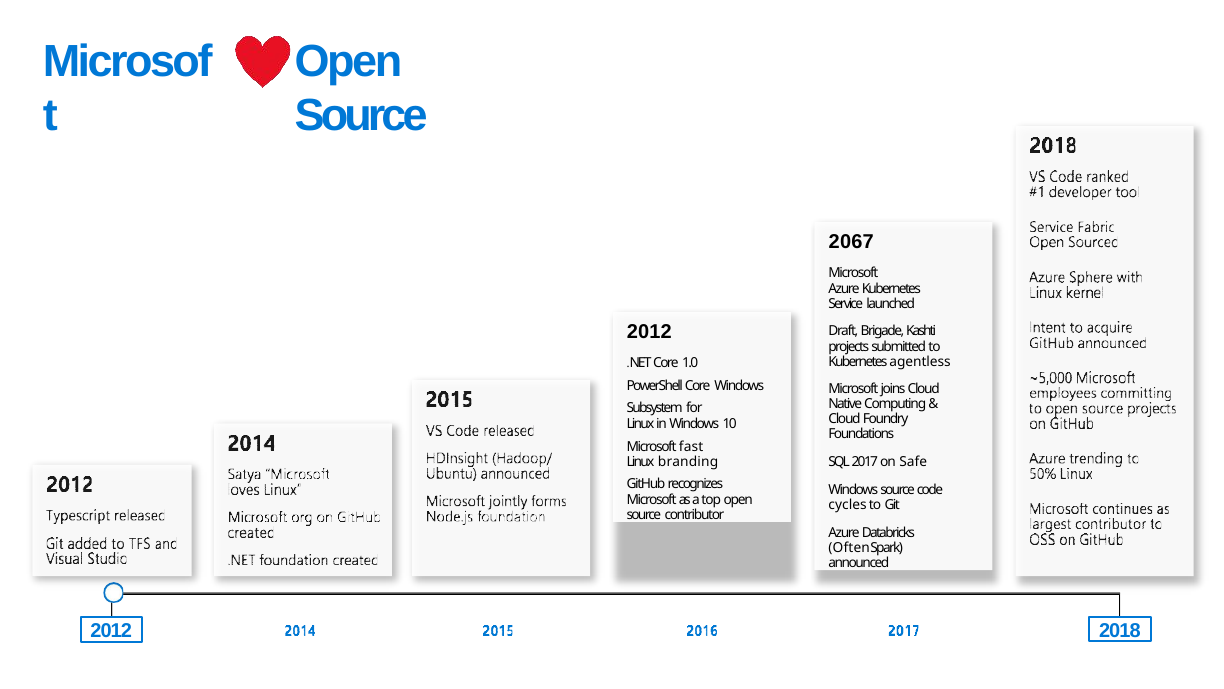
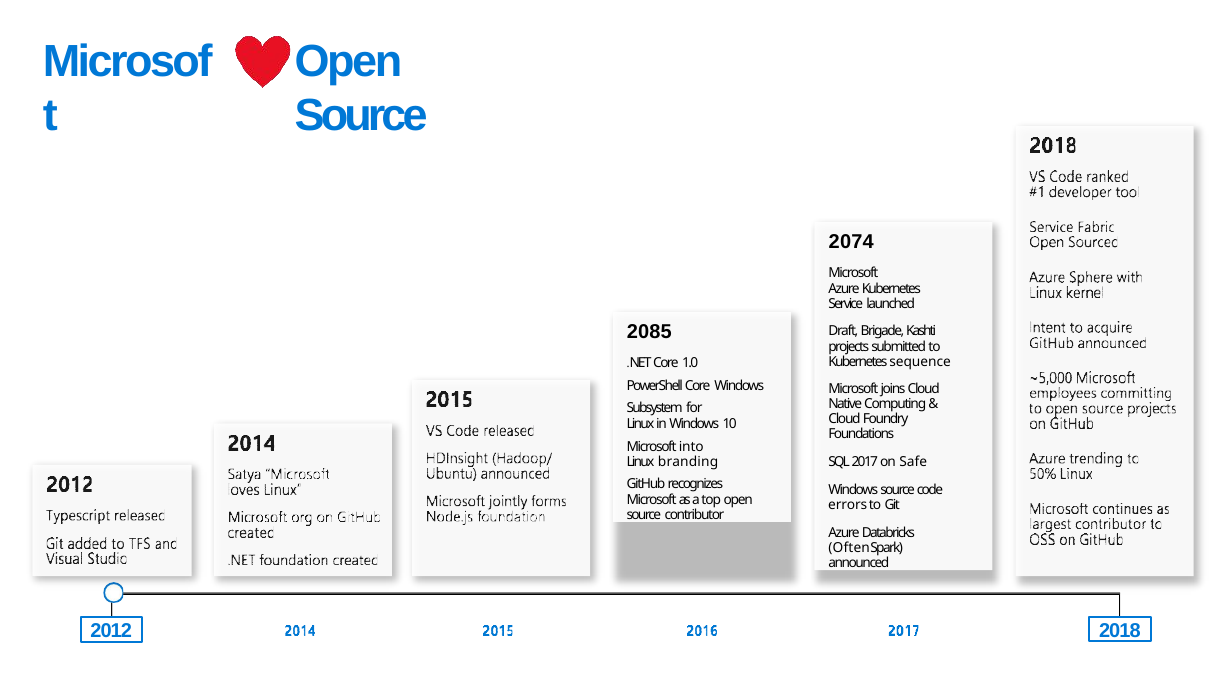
2067: 2067 -> 2074 (851, 242)
2012: 2012 -> 2085 (649, 332)
agentless: agentless -> sequence (920, 362)
fast: fast -> into (691, 446)
cycles: cycles -> errors (848, 505)
